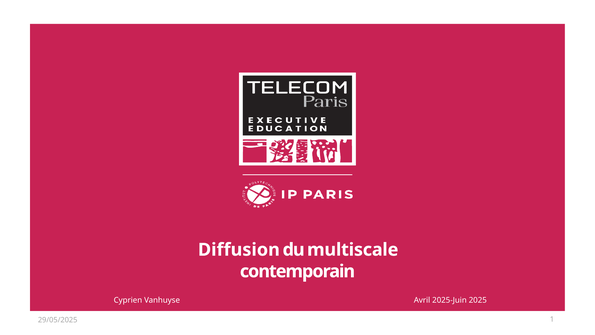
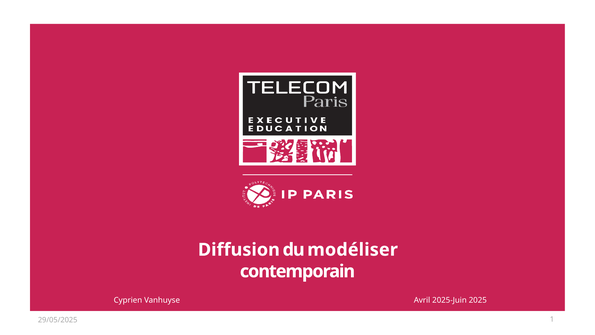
multiscale: multiscale -> modéliser (353, 250)
